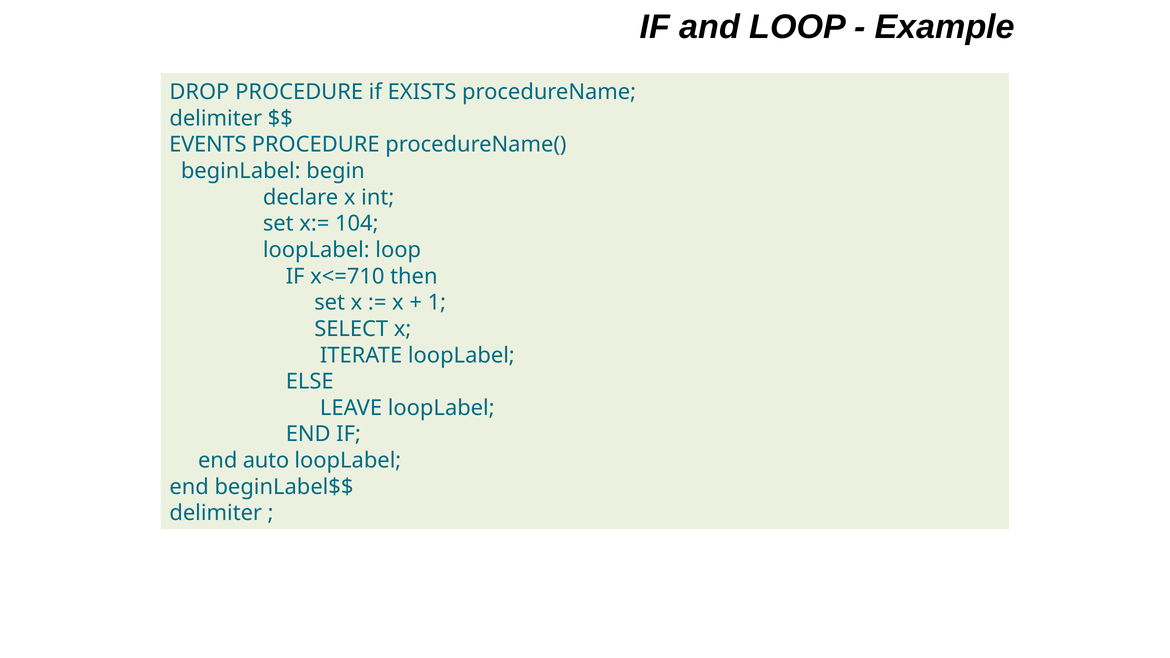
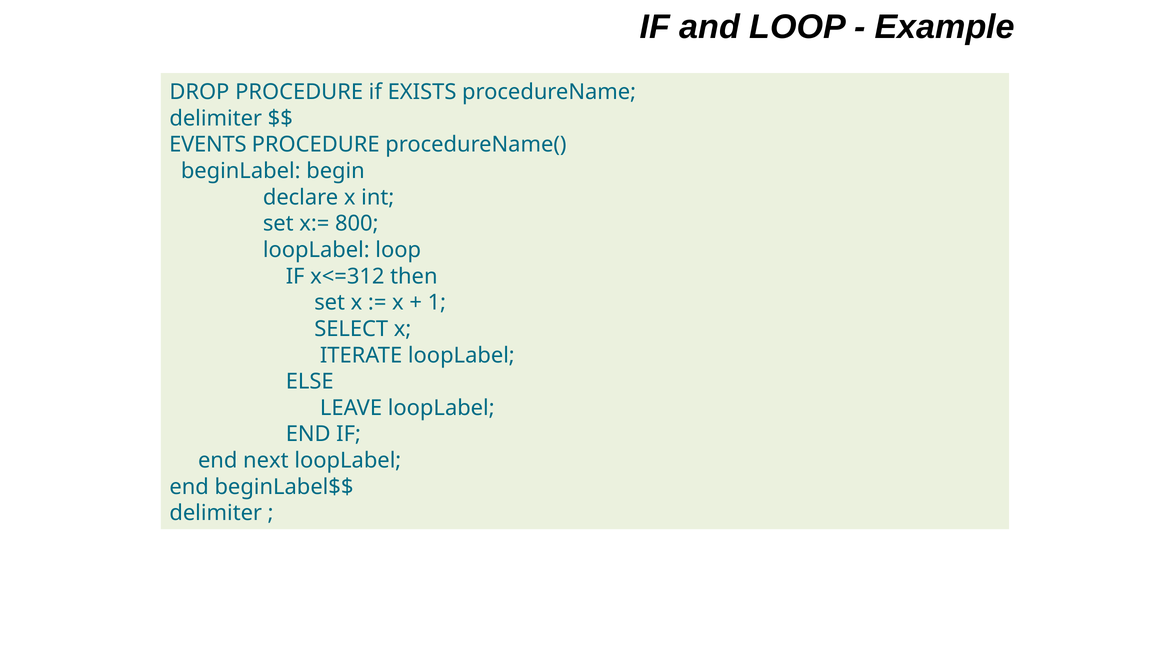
104: 104 -> 800 (357, 224)
x<=710: x<=710 -> x<=312 (347, 276)
auto: auto -> next (266, 461)
